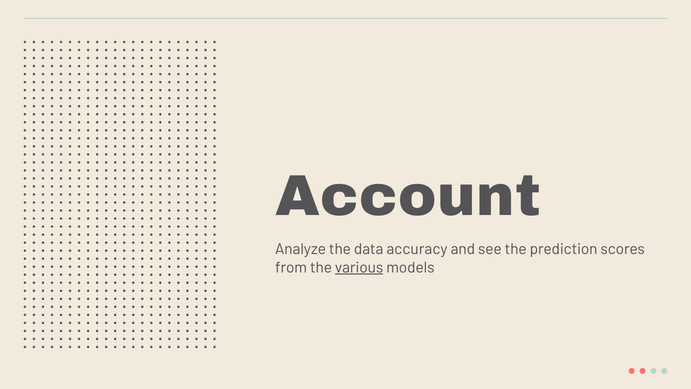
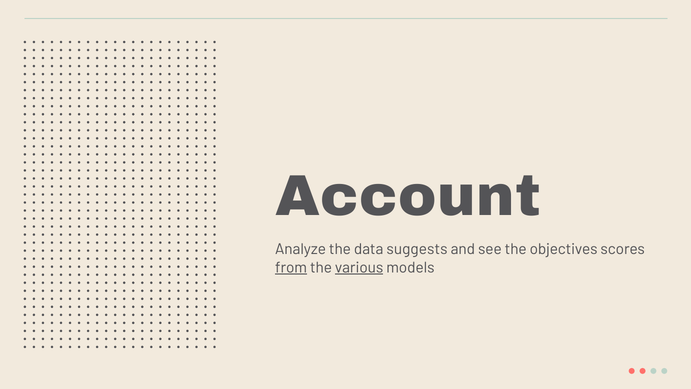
accuracy: accuracy -> suggests (417, 249)
prediction: prediction -> objectives (564, 249)
from underline: none -> present (291, 267)
